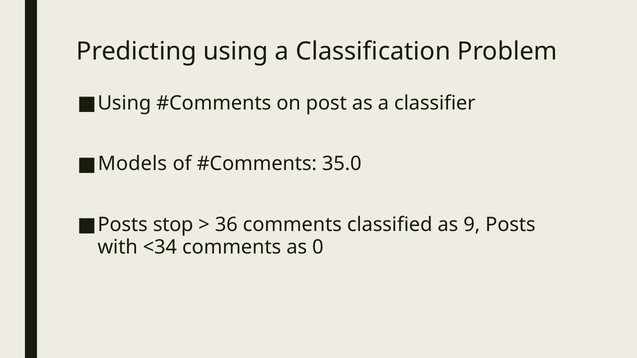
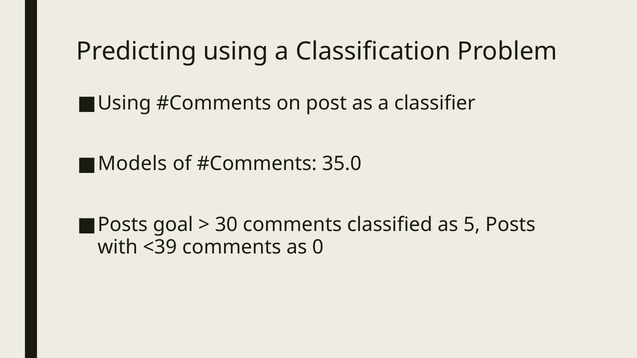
stop: stop -> goal (173, 225)
36: 36 -> 30 (226, 225)
9: 9 -> 5 (472, 225)
<34: <34 -> <39 (160, 247)
